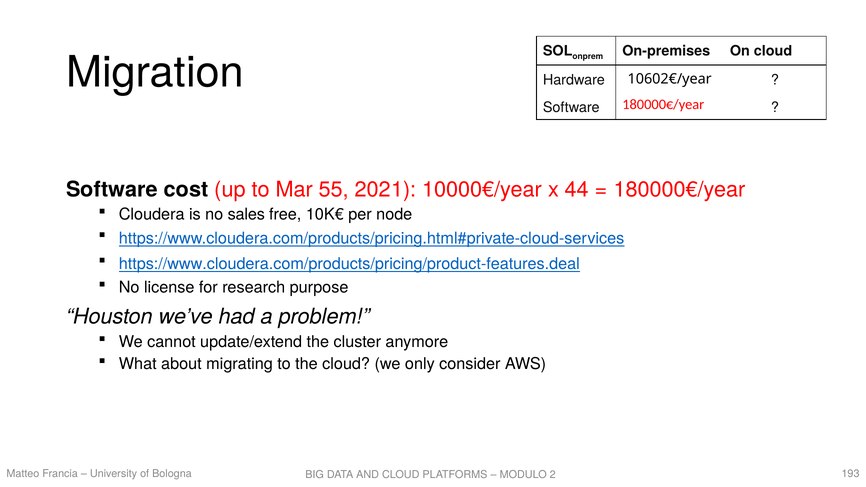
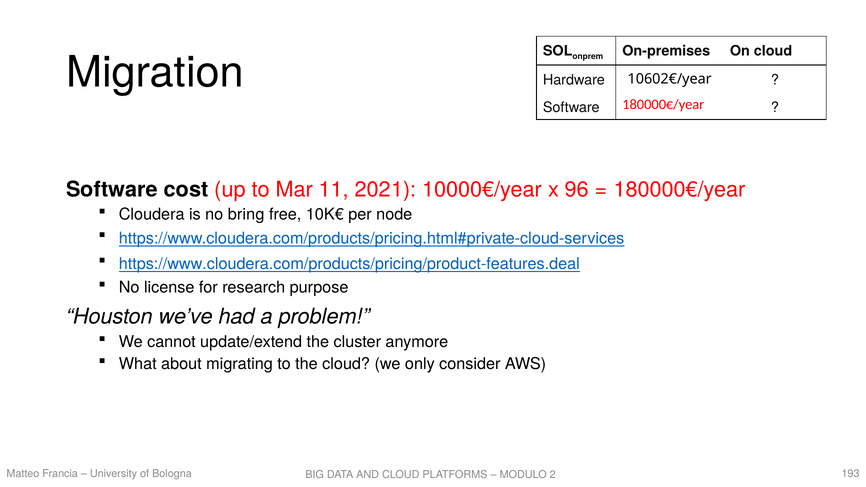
55: 55 -> 11 (334, 189)
44: 44 -> 96 (577, 189)
sales: sales -> bring (246, 214)
